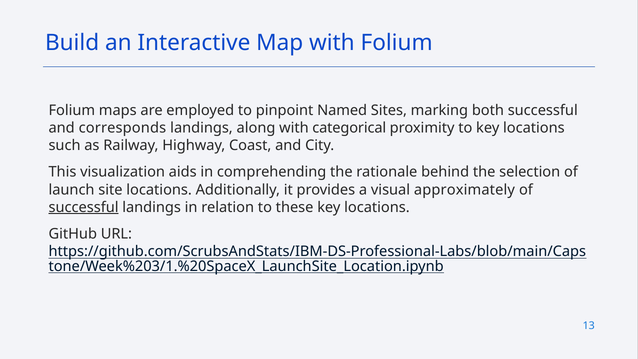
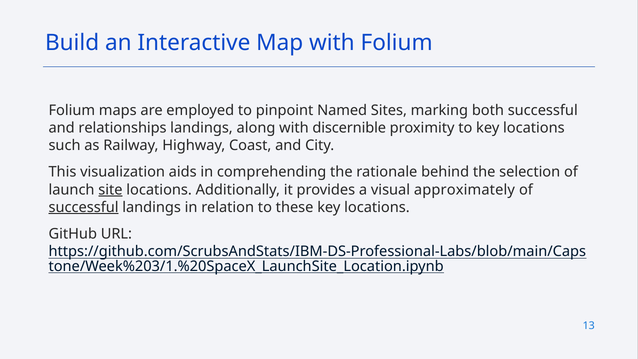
corresponds: corresponds -> relationships (123, 128)
categorical: categorical -> discernible (349, 128)
site underline: none -> present (110, 190)
